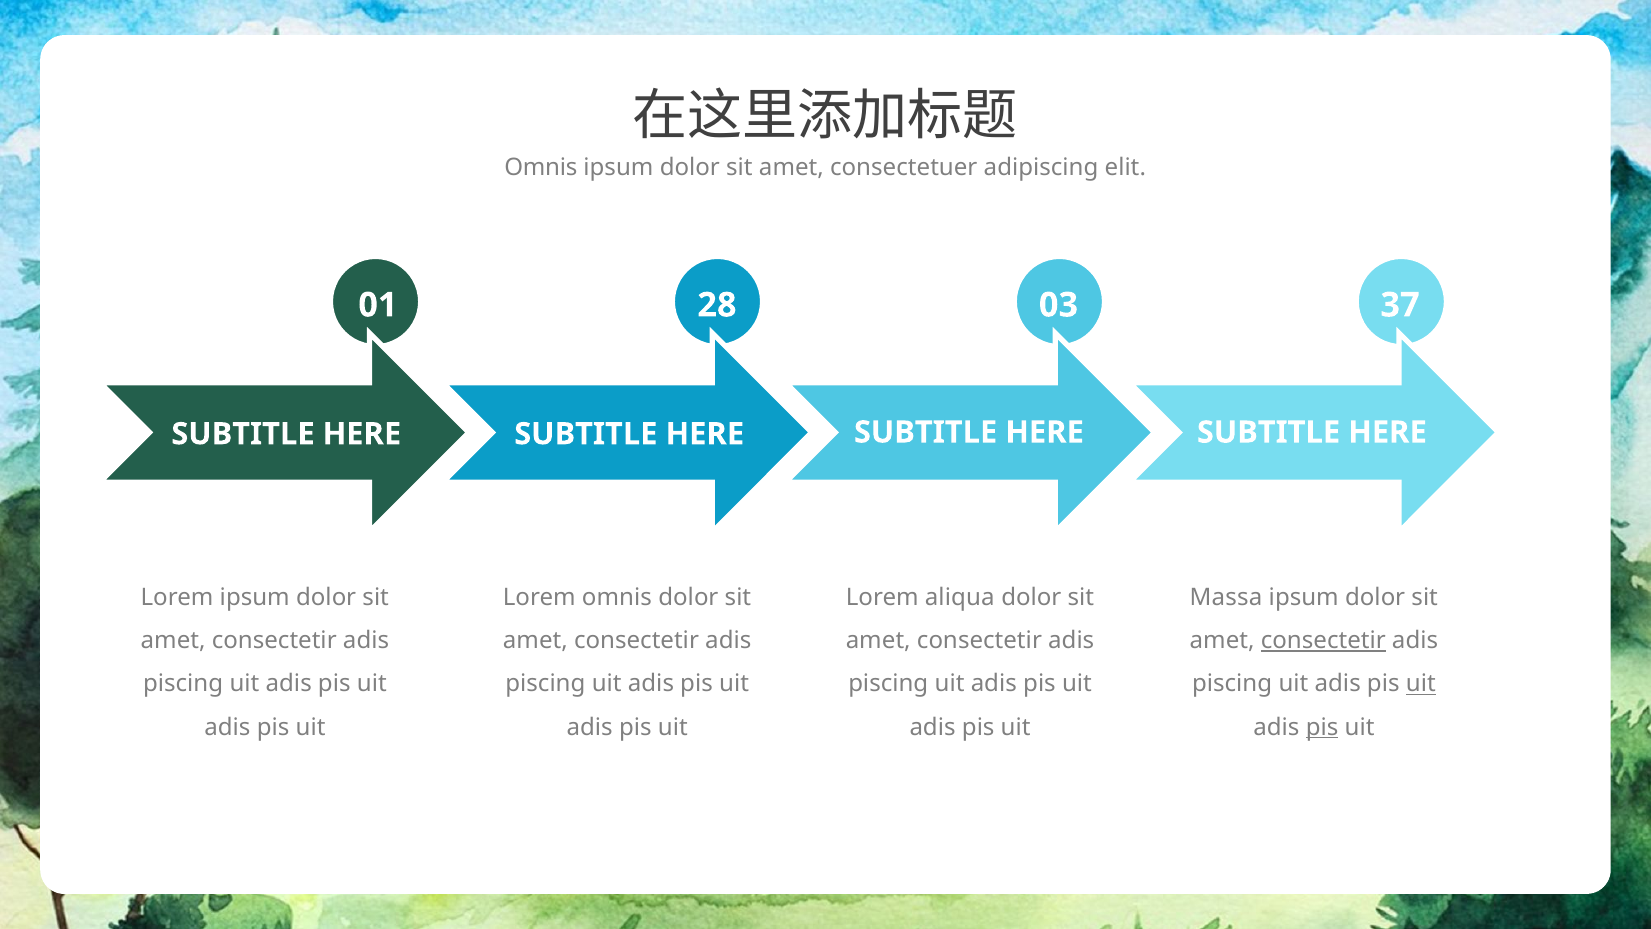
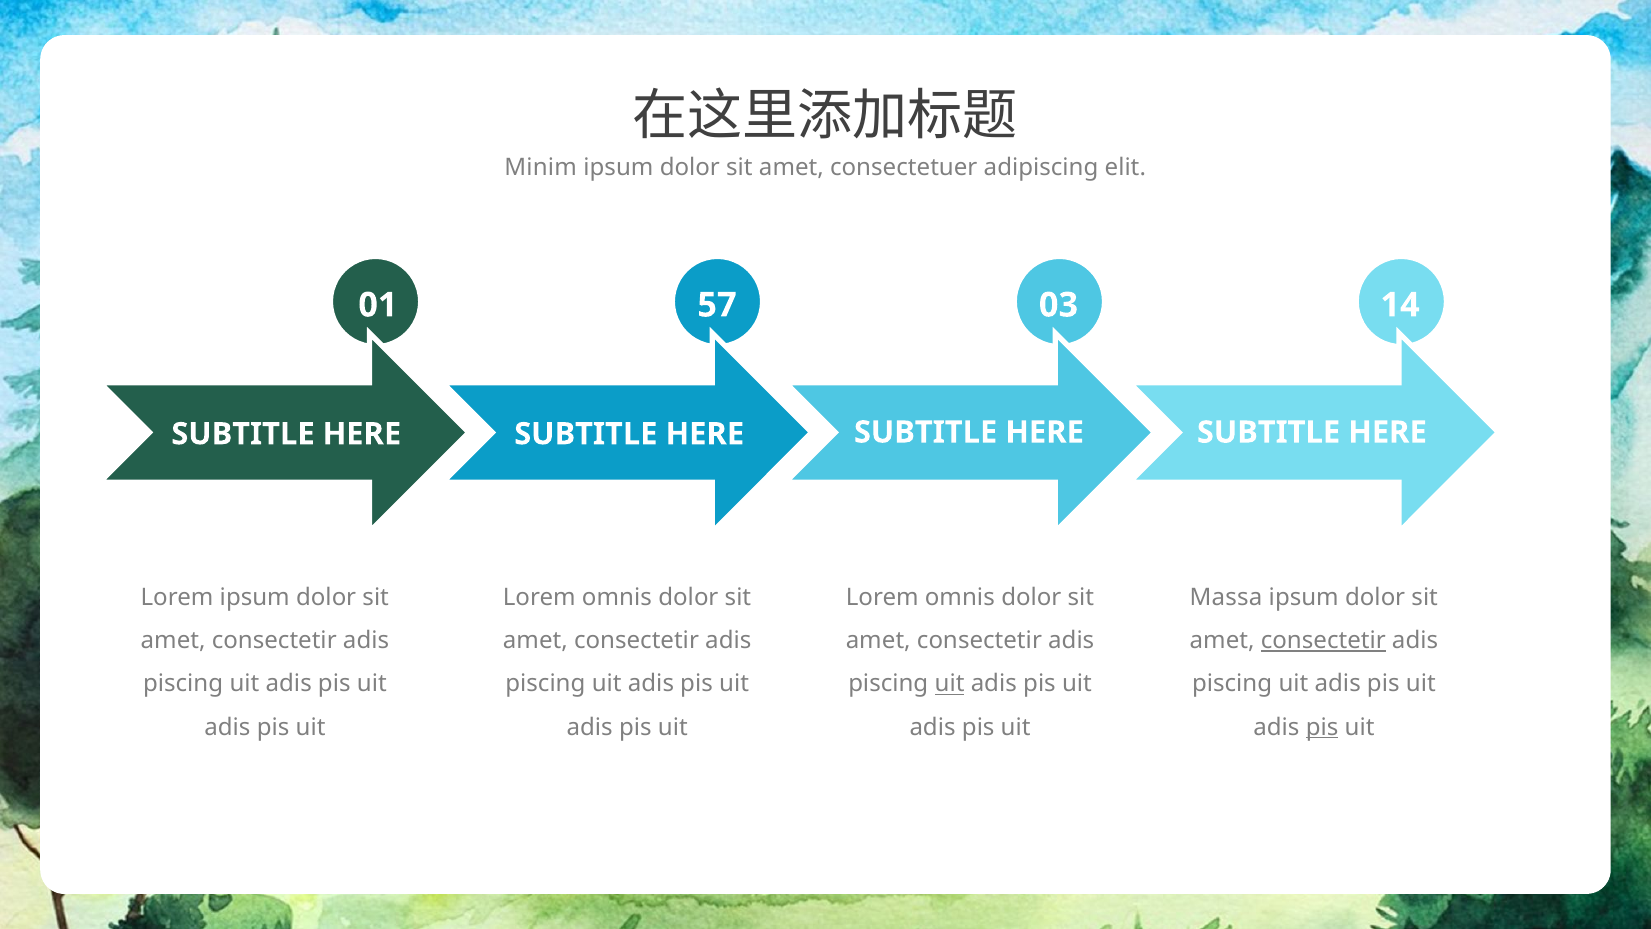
Omnis: Omnis -> Minim (541, 167)
28: 28 -> 57 (717, 305)
37: 37 -> 14 (1400, 305)
aliqua: aliqua -> omnis (960, 597)
uit underline: none -> present (950, 684)
uit underline: present -> none (1421, 684)
